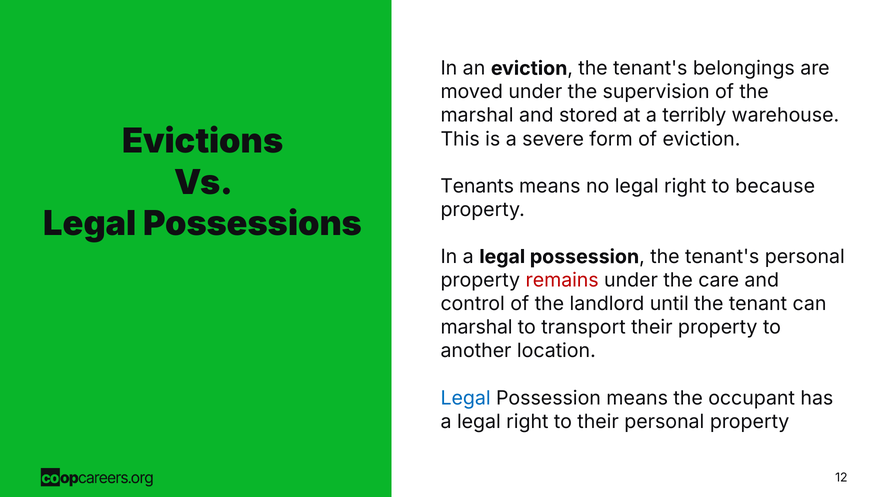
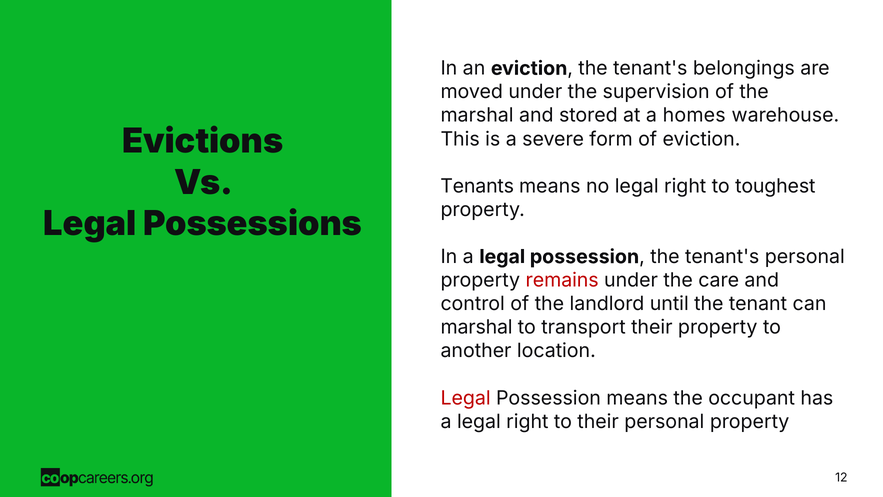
terribly: terribly -> homes (694, 115)
because: because -> toughest (775, 186)
Legal colour: blue -> red (466, 398)
